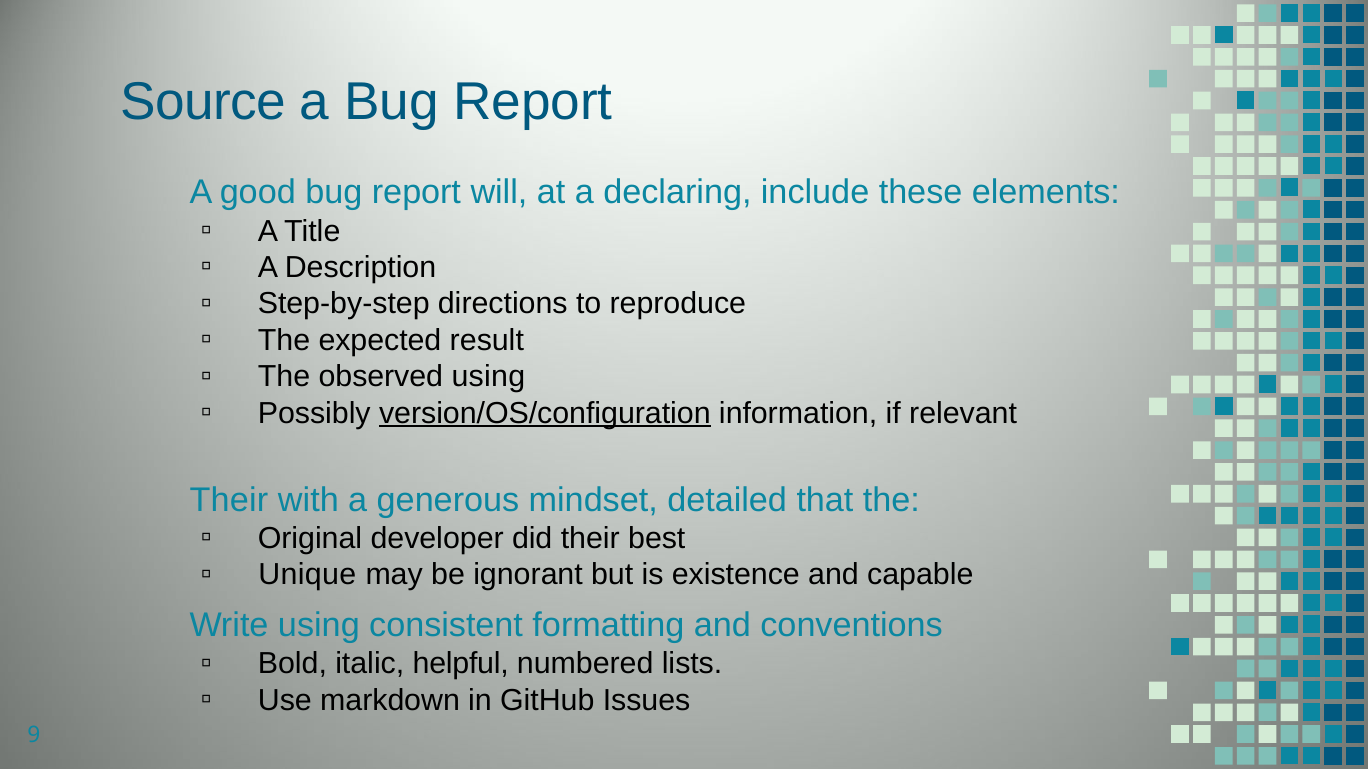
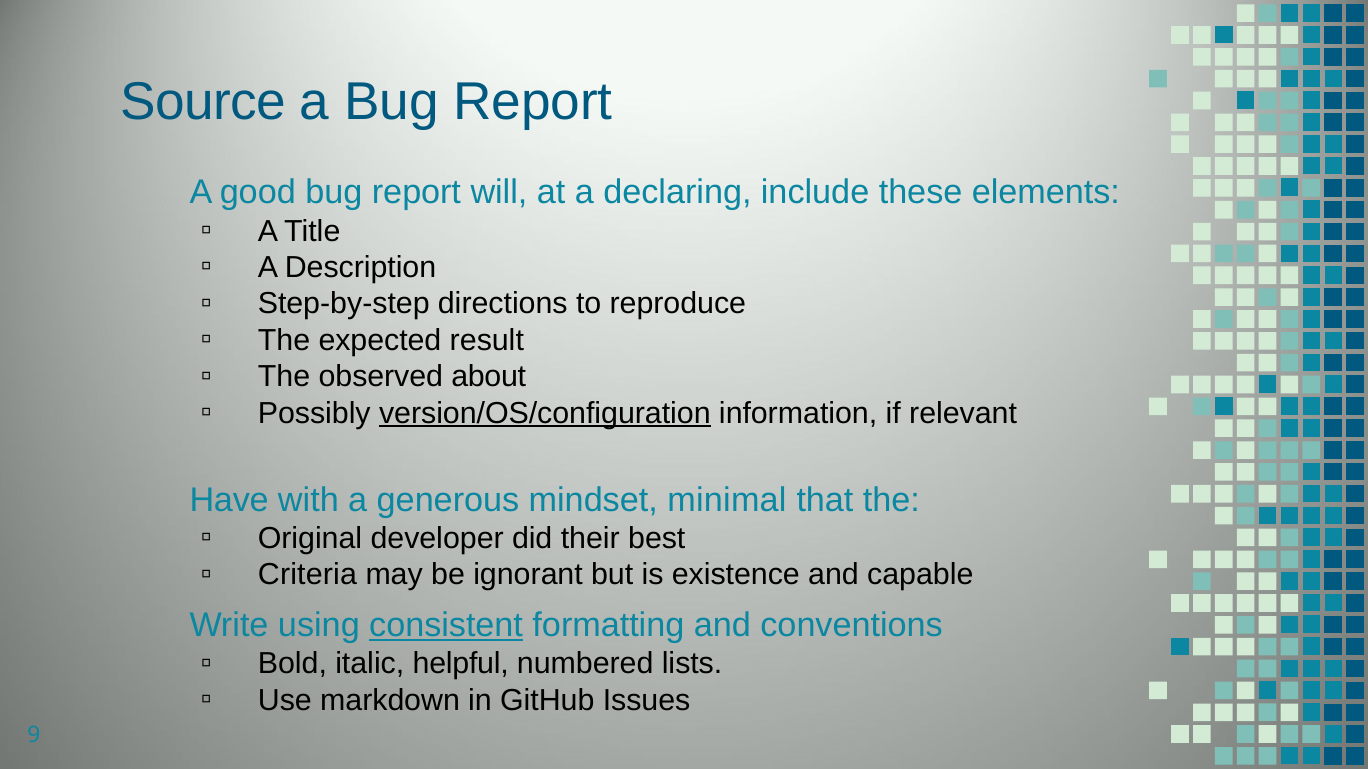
observed using: using -> about (489, 377)
Their: Their -> Have (229, 500)
detailed: detailed -> minimal (727, 500)
Unique: Unique -> Criteria (307, 575)
consistent underline: none -> present (446, 626)
